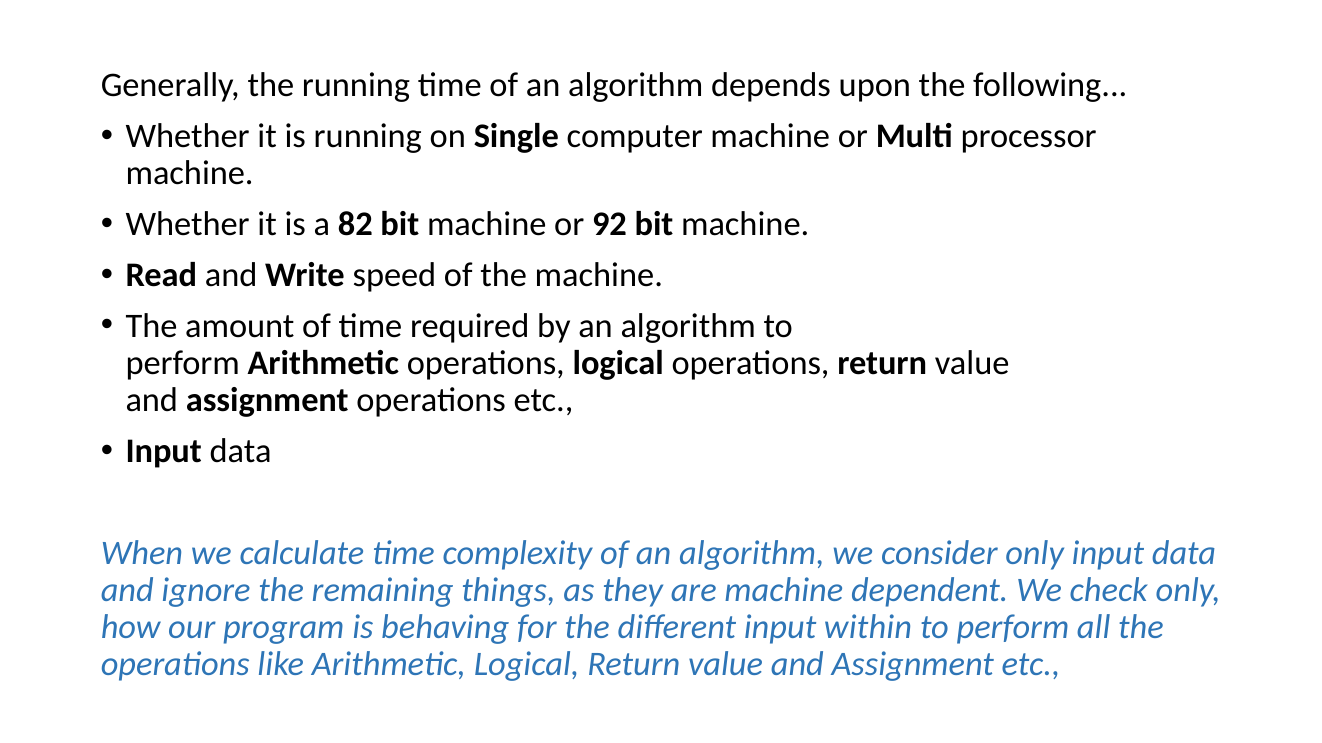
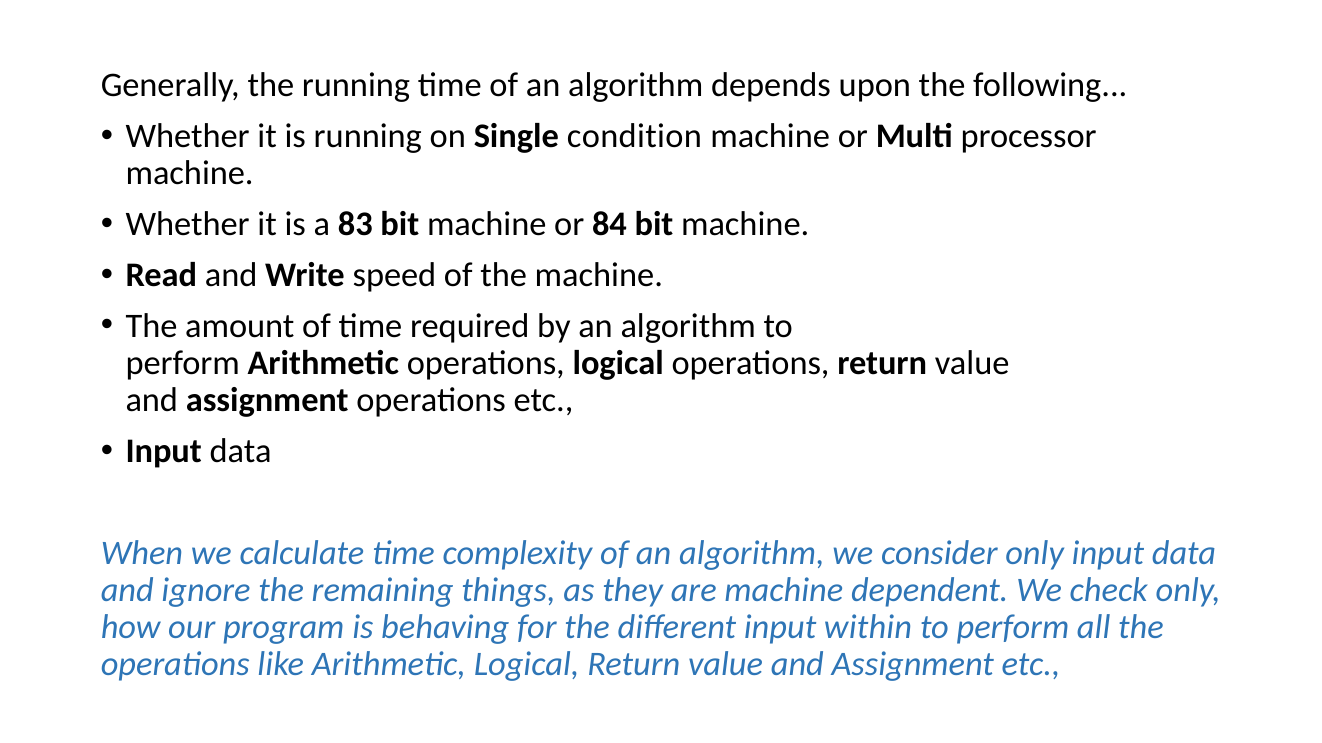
computer: computer -> condition (634, 136)
82: 82 -> 83 (355, 224)
92: 92 -> 84 (609, 224)
